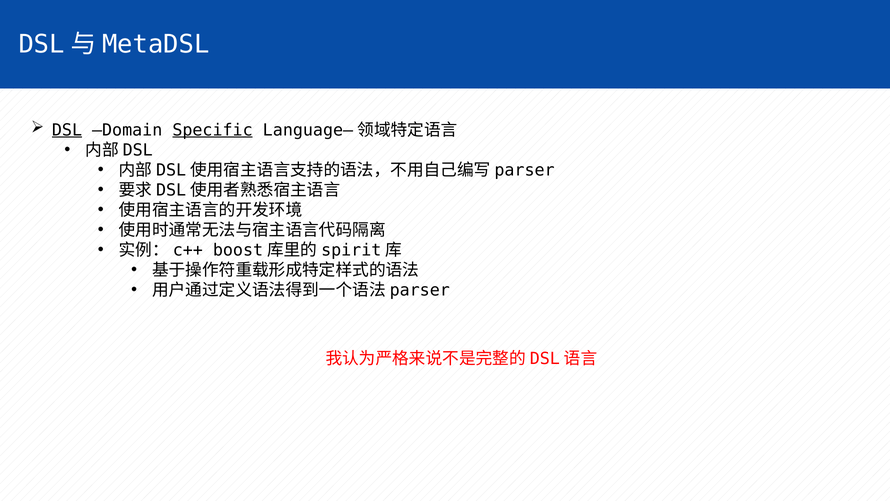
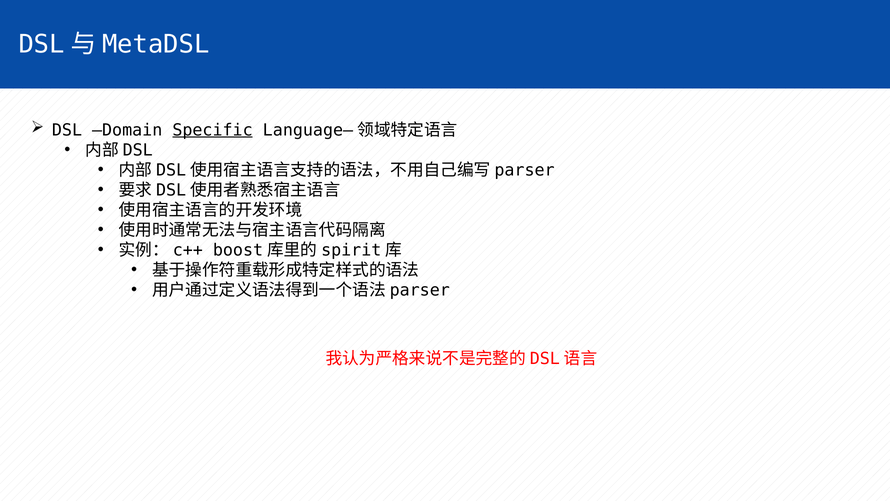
DSL underline: present -> none (67, 130)
